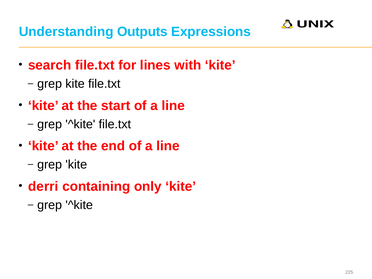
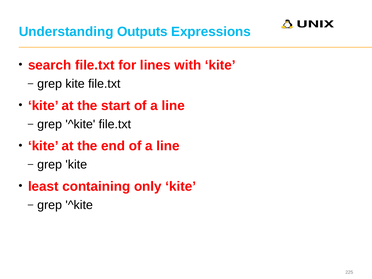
derri: derri -> least (43, 186)
